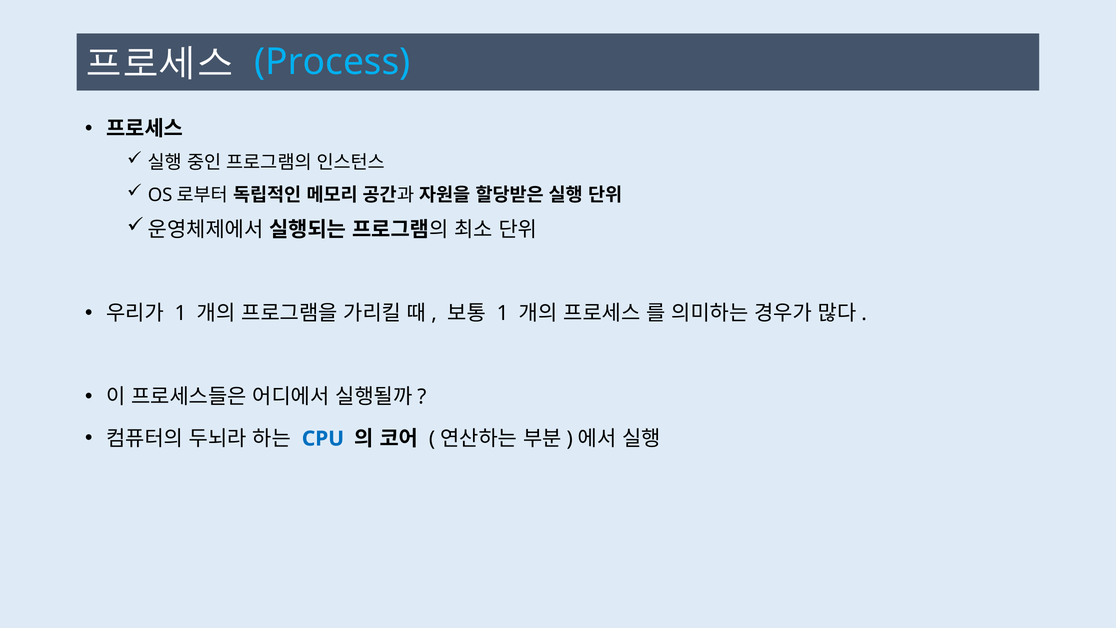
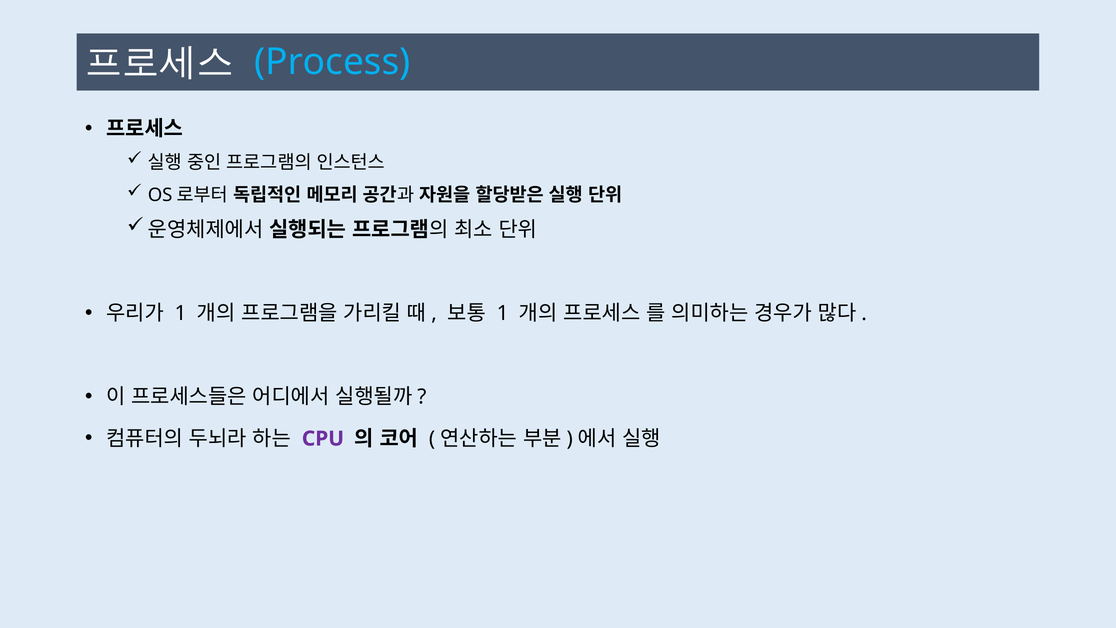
CPU colour: blue -> purple (323, 439)
